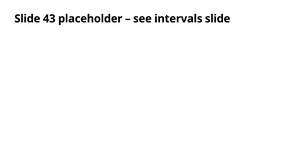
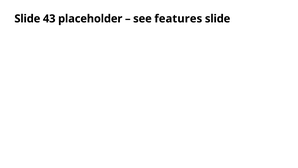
intervals: intervals -> features (178, 19)
